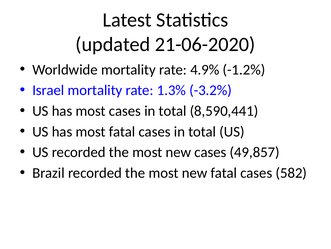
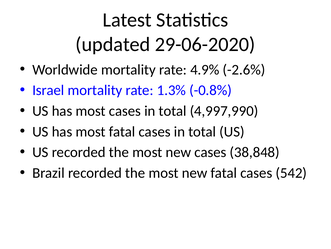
21-06-2020: 21-06-2020 -> 29-06-2020 (205, 44)
-1.2%: -1.2% -> -2.6% (244, 69)
-3.2%: -3.2% -> -0.8% (211, 90)
8,590,441: 8,590,441 -> 4,997,990 (224, 111)
49,857: 49,857 -> 38,848 (255, 152)
582: 582 -> 542 (291, 172)
